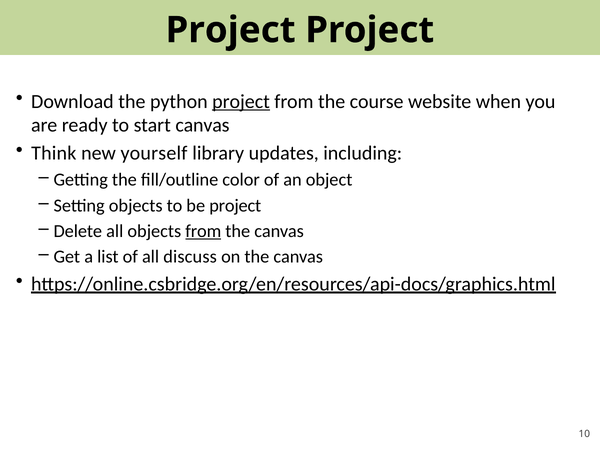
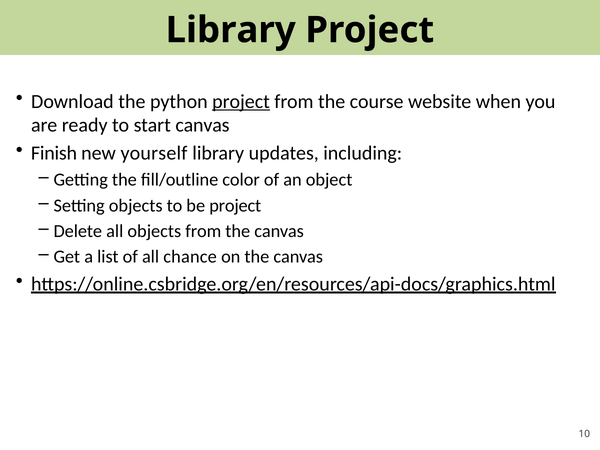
Project: Project -> Library (231, 30)
Think: Think -> Finish (54, 153)
from underline: present -> none (203, 231)
discuss: discuss -> chance (190, 257)
